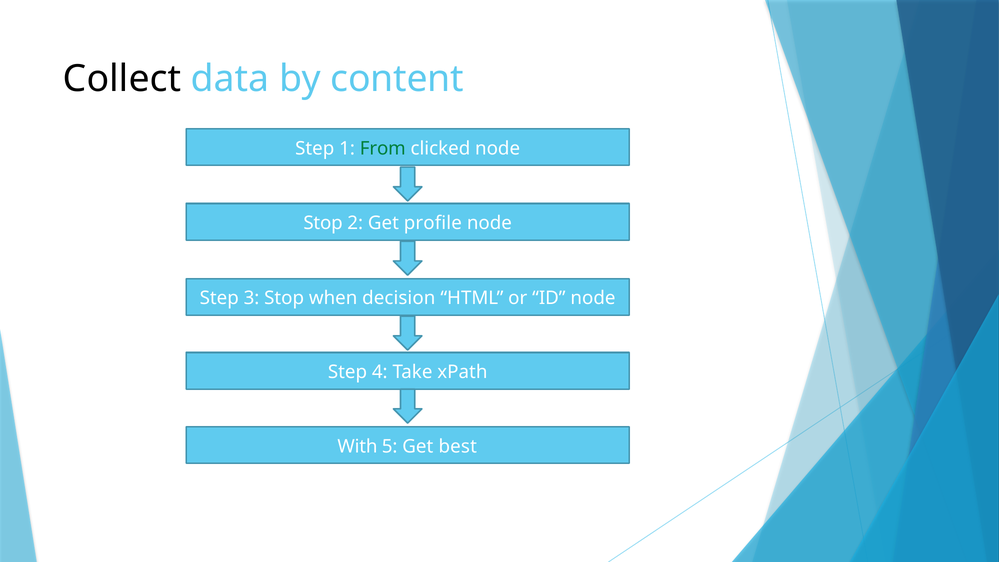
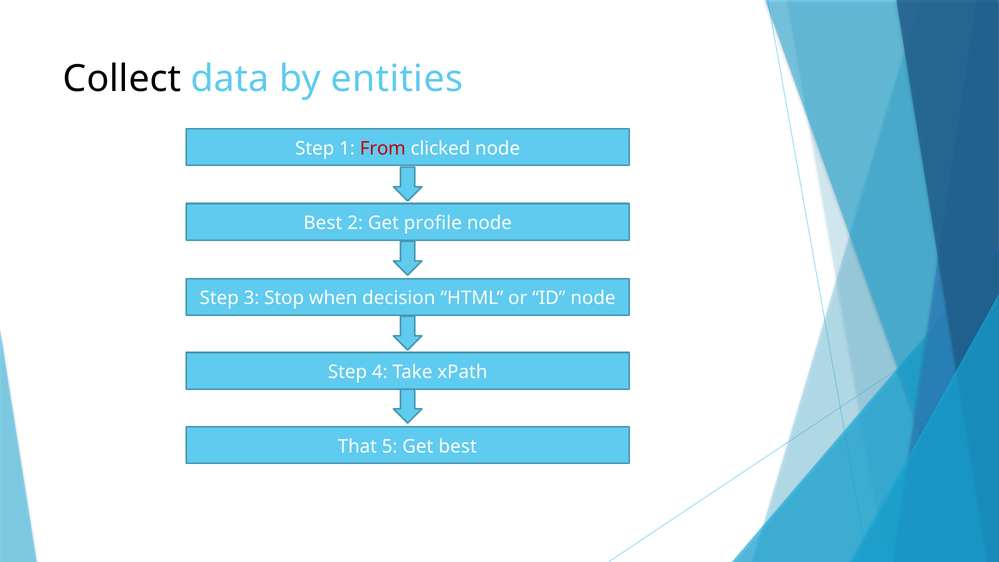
content: content -> entities (397, 79)
From colour: green -> red (383, 148)
Stop: Stop -> Best (323, 223)
With: With -> That (357, 446)
